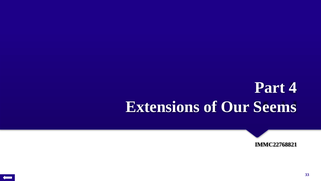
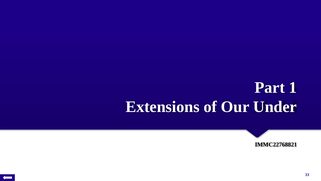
4: 4 -> 1 (293, 87)
Seems: Seems -> Under (275, 107)
